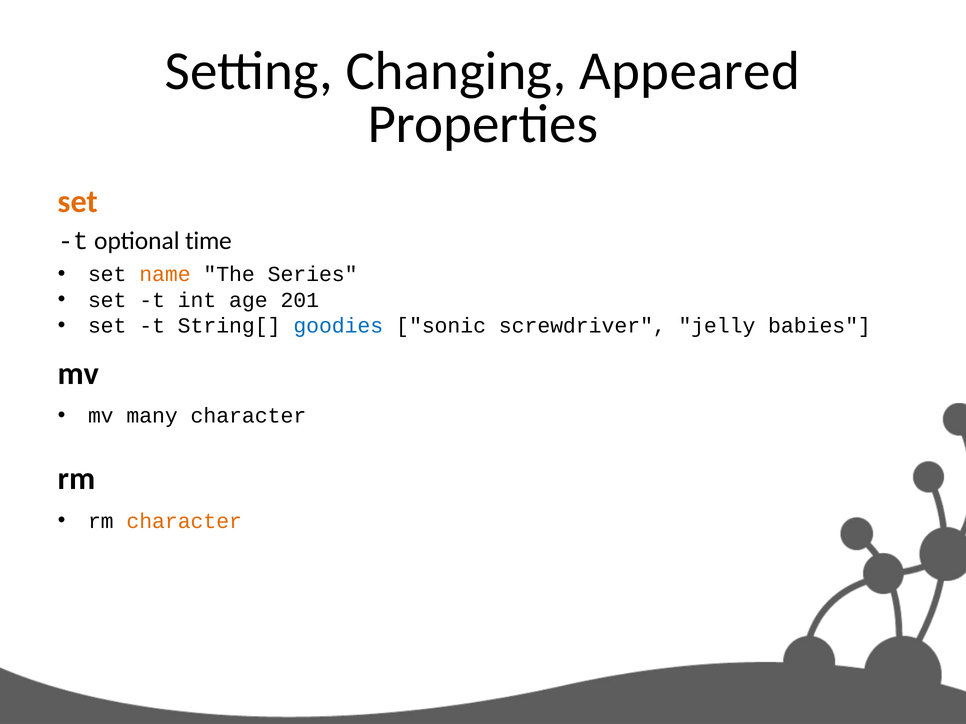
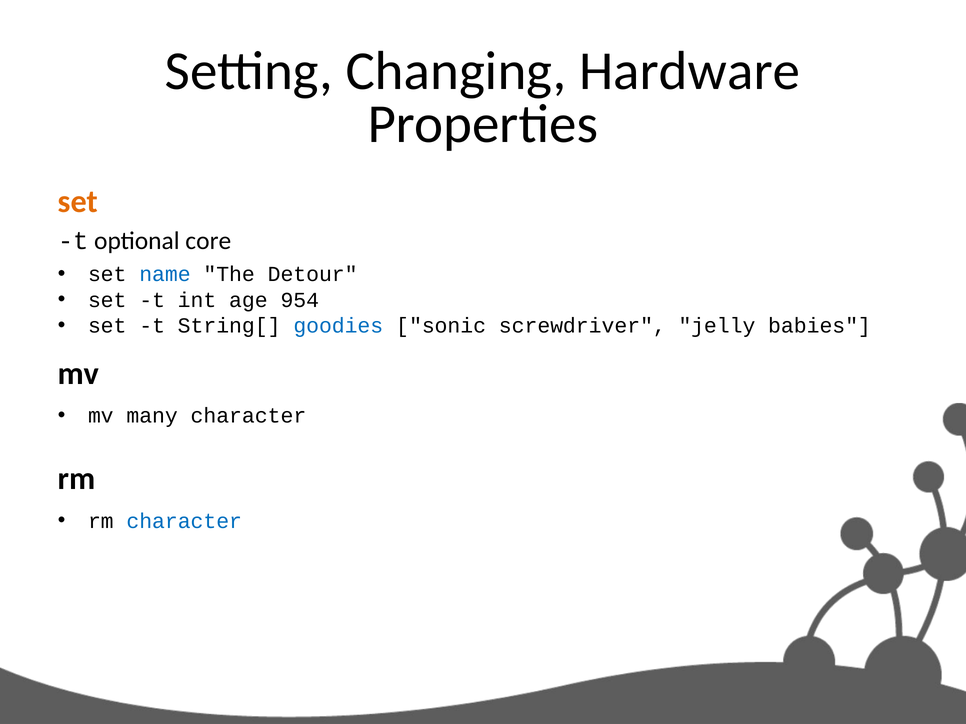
Appeared: Appeared -> Hardware (690, 71)
time: time -> core (208, 241)
name colour: orange -> blue (165, 275)
Series: Series -> Detour (313, 275)
201: 201 -> 954 (300, 300)
character colour: orange -> blue (184, 521)
